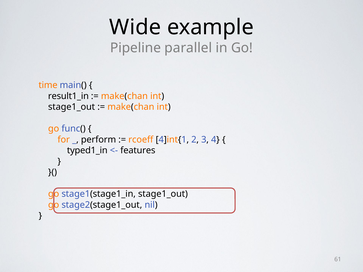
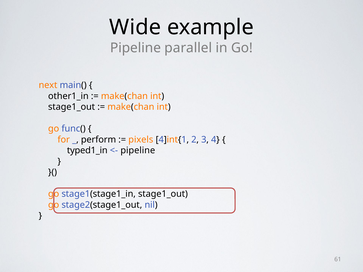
time: time -> next (48, 85)
result1_in: result1_in -> other1_in (68, 96)
rcoeff: rcoeff -> pixels (141, 140)
features: features -> pipeline (138, 151)
